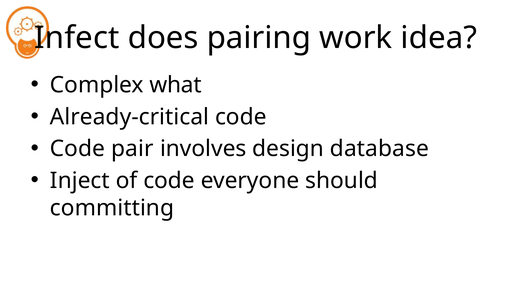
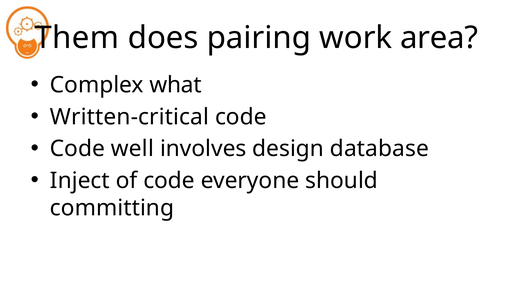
Infect: Infect -> Them (77, 38)
idea: idea -> area (439, 38)
Already-critical: Already-critical -> Written-critical (129, 117)
pair: pair -> well (132, 149)
